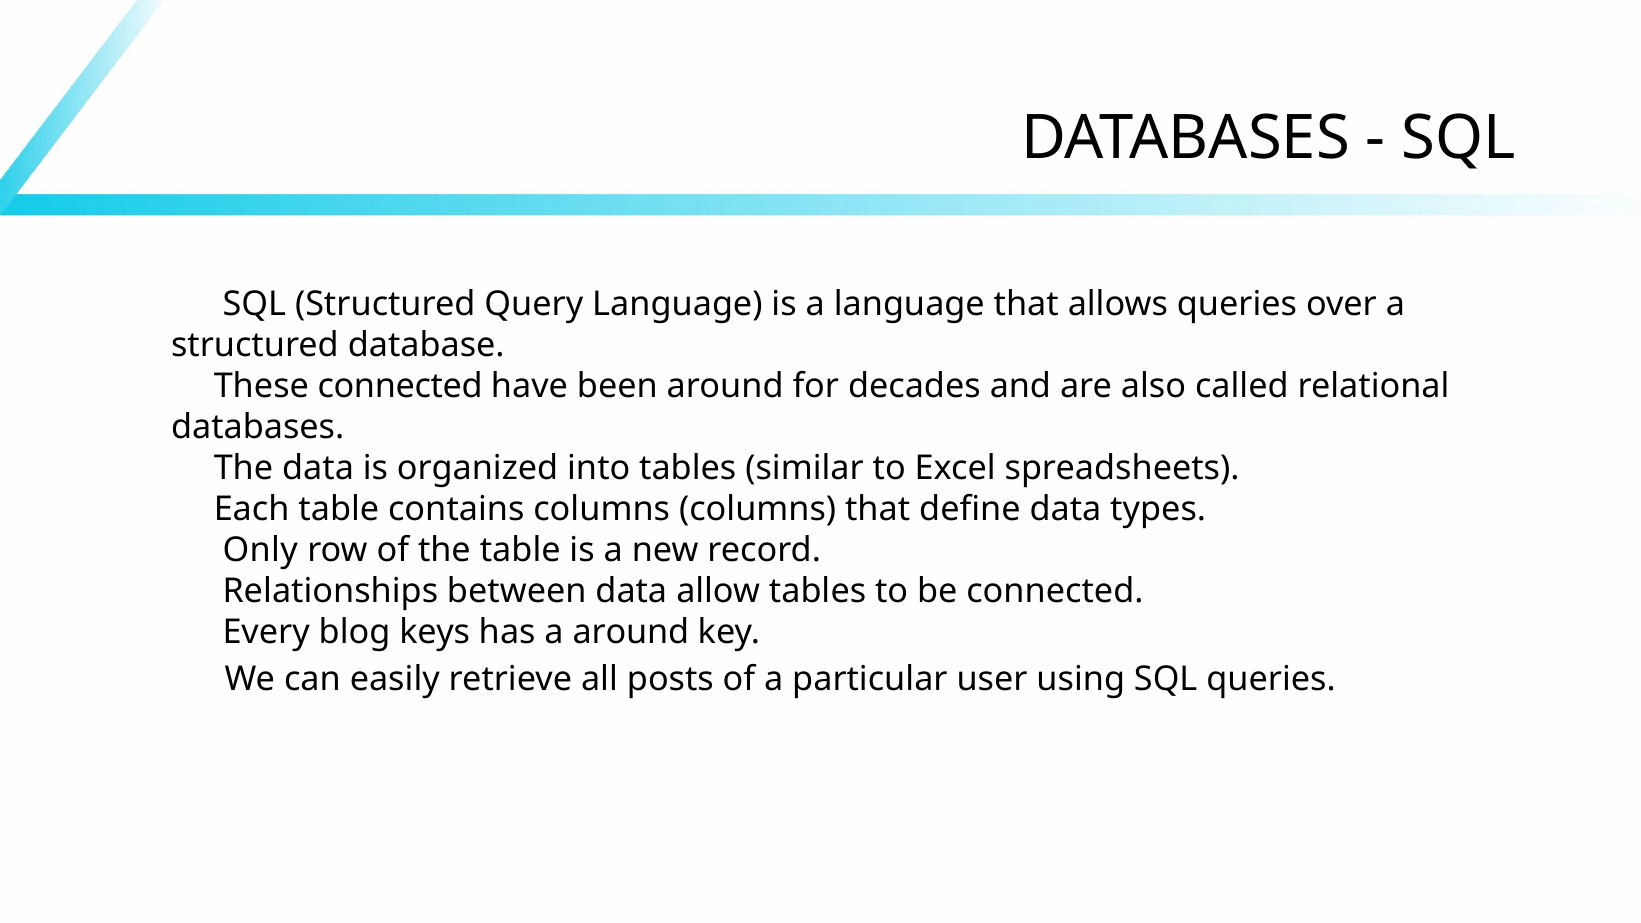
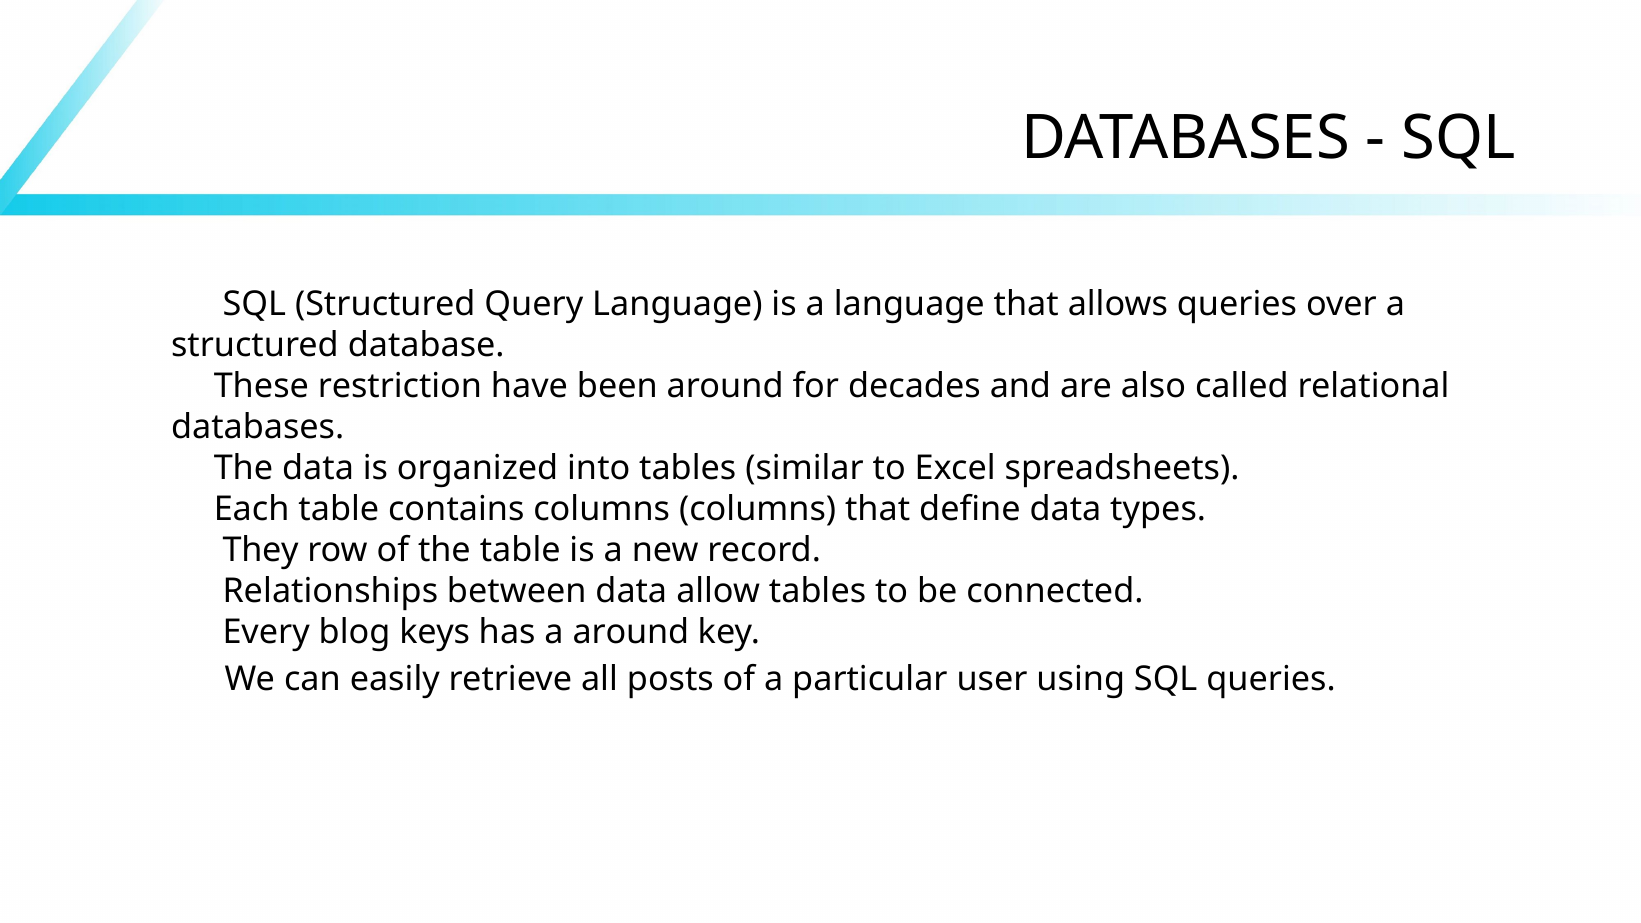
connected: connected -> restriction (400, 386)
Only: Only -> They (261, 550)
